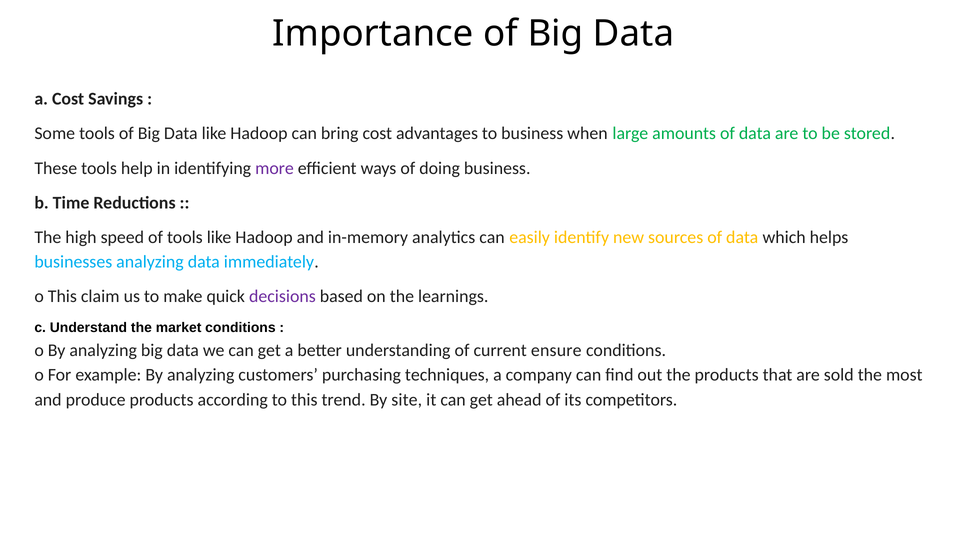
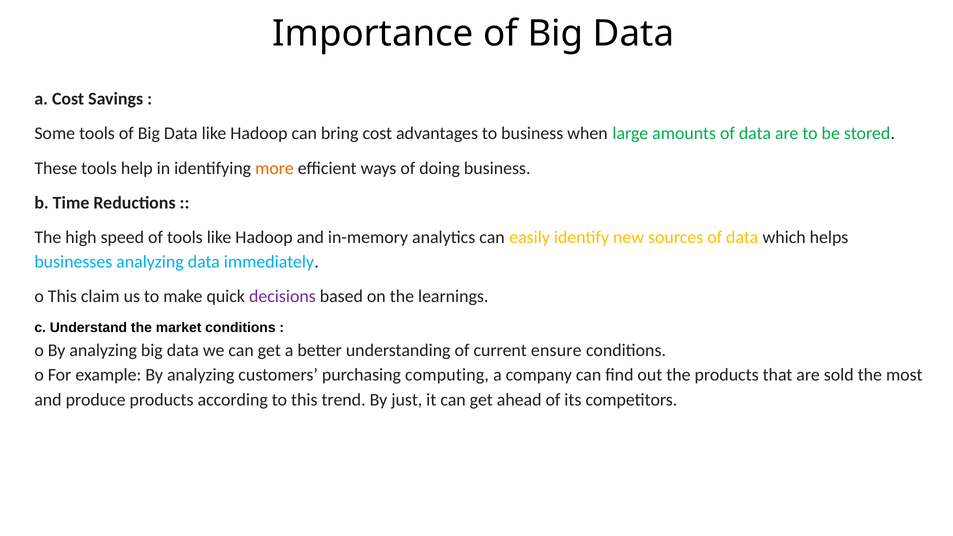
more colour: purple -> orange (274, 168)
techniques: techniques -> computing (447, 375)
site: site -> just (407, 400)
